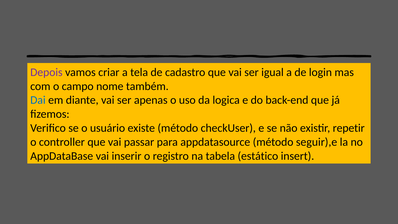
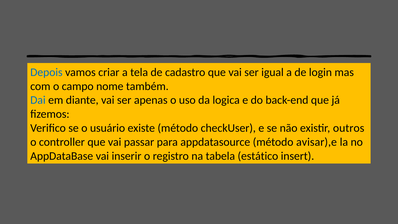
Depois colour: purple -> blue (46, 72)
repetir: repetir -> outros (349, 128)
seguir),e: seguir),e -> avisar),e (317, 142)
